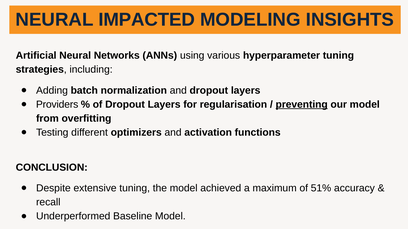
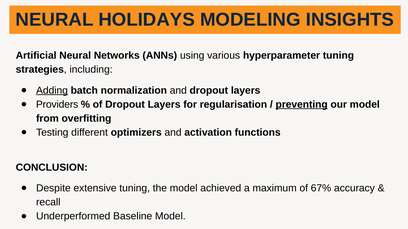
IMPACTED: IMPACTED -> HOLIDAYS (147, 20)
Adding underline: none -> present (52, 91)
51%: 51% -> 67% (321, 189)
